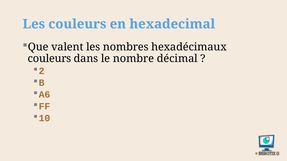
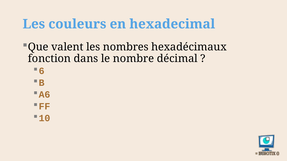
couleurs: couleurs -> fonction (49, 59)
2: 2 -> 6 (42, 71)
